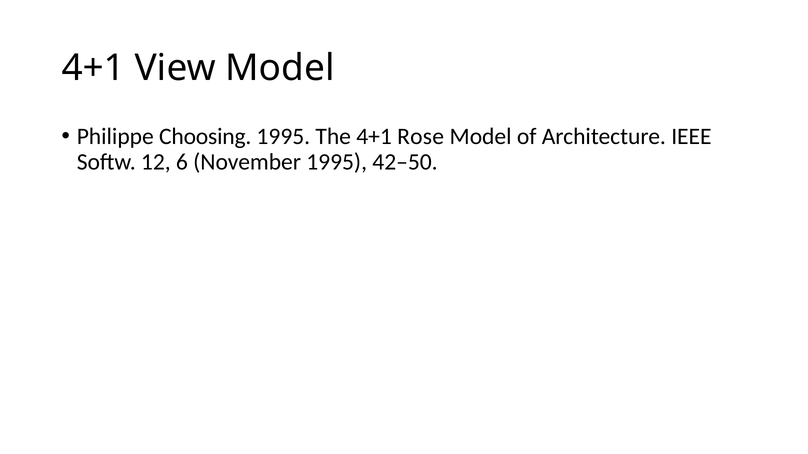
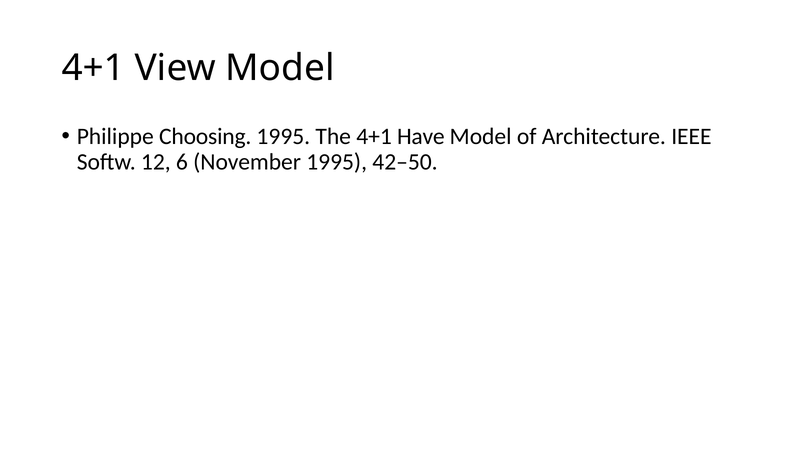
Rose: Rose -> Have (421, 137)
